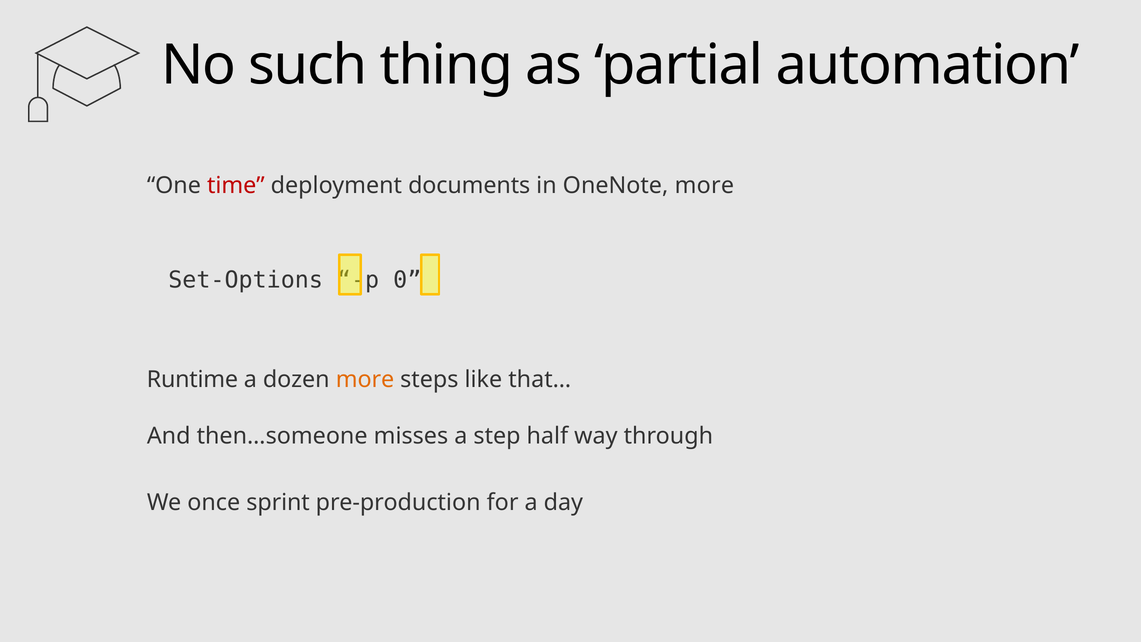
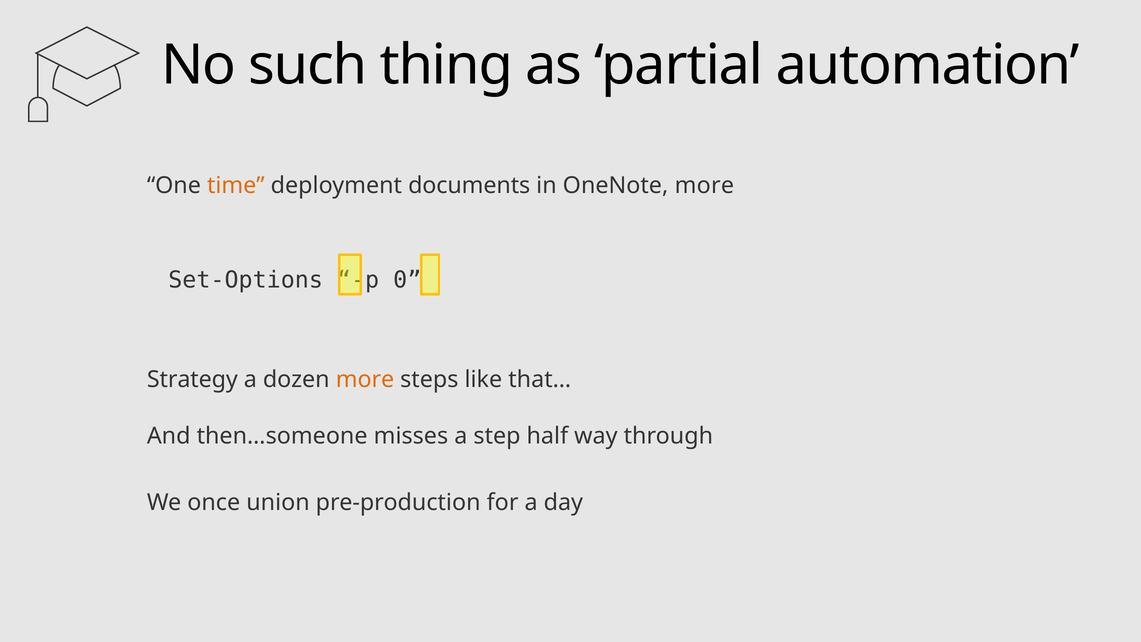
time colour: red -> orange (236, 185)
Runtime: Runtime -> Strategy (192, 379)
sprint: sprint -> union (278, 502)
